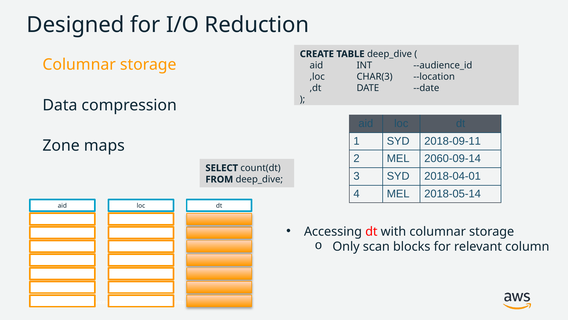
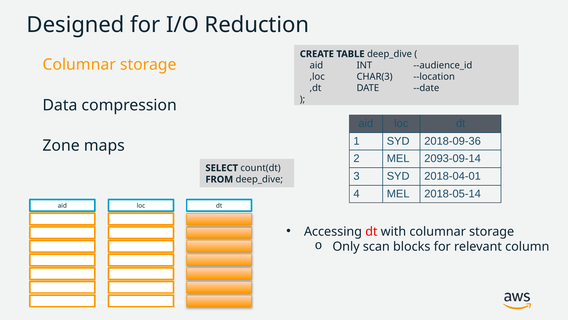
2018-09-11: 2018-09-11 -> 2018-09-36 (453, 141)
2060-09-14: 2060-09-14 -> 2093-09-14 (453, 158)
